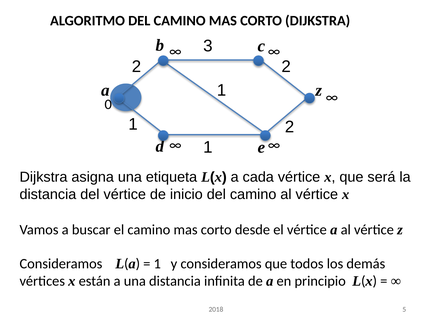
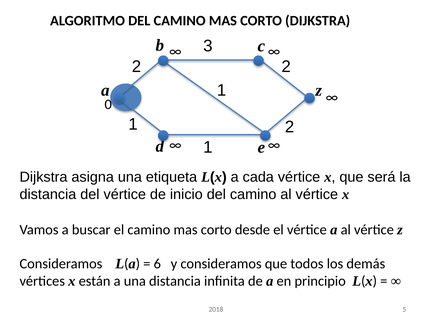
1: 1 -> 6 (157, 264)
